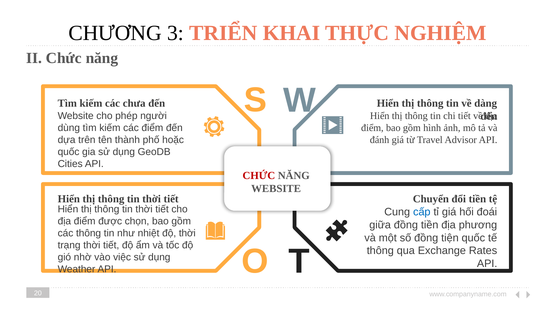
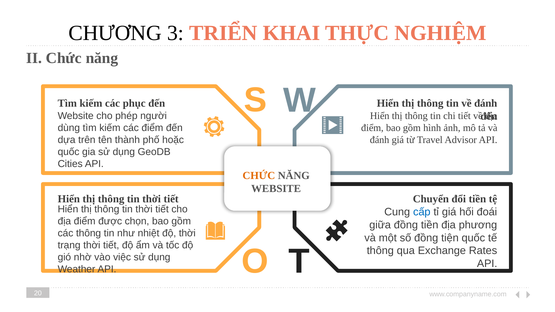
chưa: chưa -> phục (134, 103)
về dàng: dàng -> đánh (486, 103)
CHỨC colour: red -> orange (259, 176)
